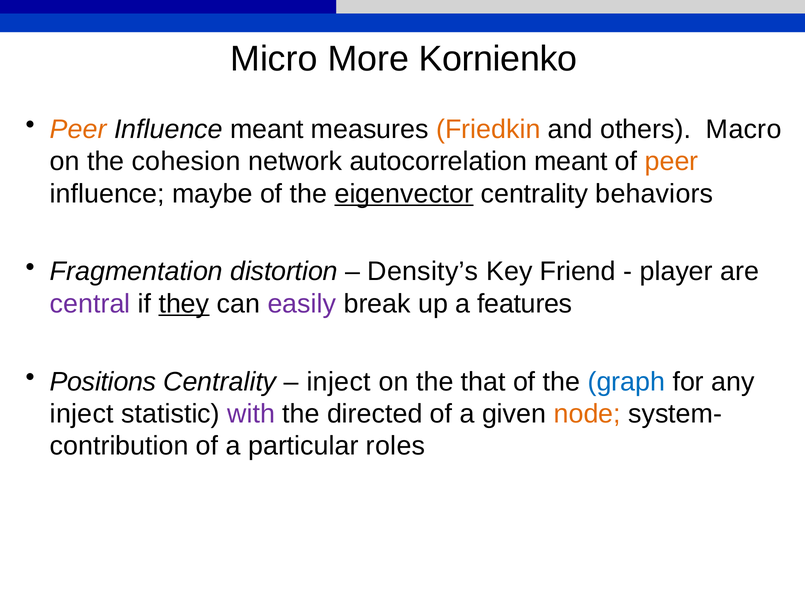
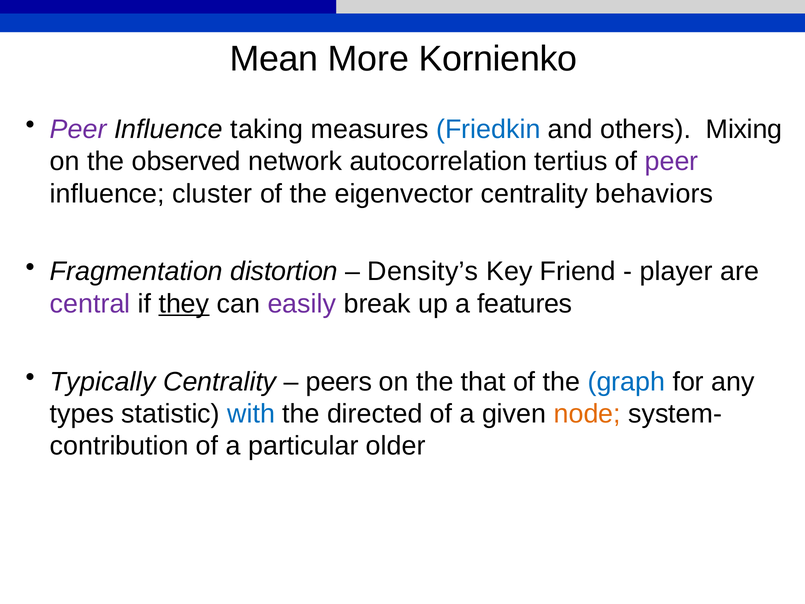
Micro: Micro -> Mean (274, 59)
Peer colour: orange -> purple (78, 129)
Influence meant: meant -> taking (267, 129)
Friedkin colour: orange -> blue (488, 129)
Macro: Macro -> Mixing (744, 129)
cohesion: cohesion -> observed (186, 161)
autocorrelation meant: meant -> tertius (571, 161)
peer colour: orange -> purple (672, 161)
maybe: maybe -> cluster (212, 194)
eigenvector underline: present -> none (404, 194)
Positions: Positions -> Typically (103, 382)
inject: inject -> peers (339, 382)
inject: inject -> types (82, 414)
with colour: purple -> blue (251, 414)
roles: roles -> older (396, 446)
